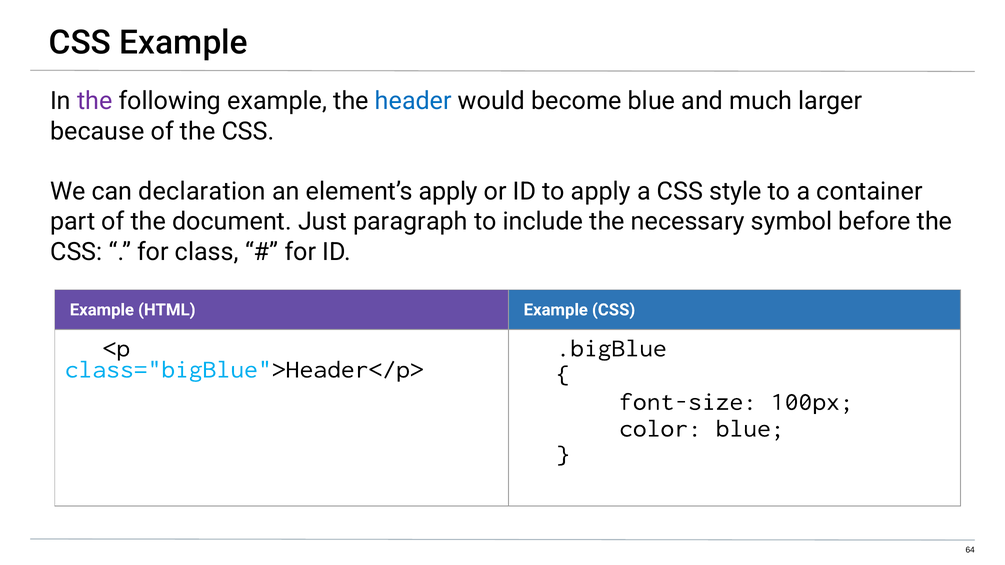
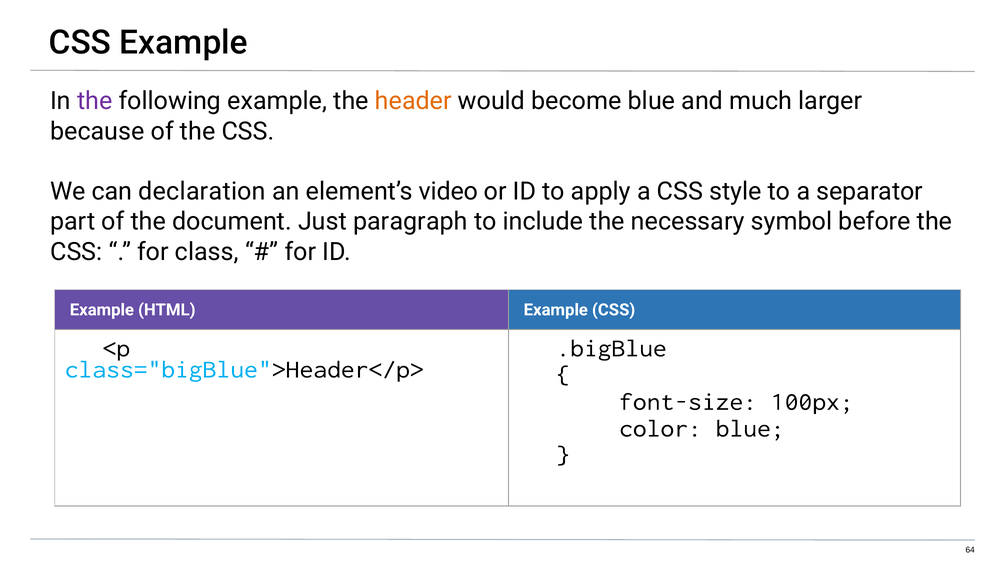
header colour: blue -> orange (413, 101)
element’s apply: apply -> video (448, 192)
container: container -> separator (870, 192)
